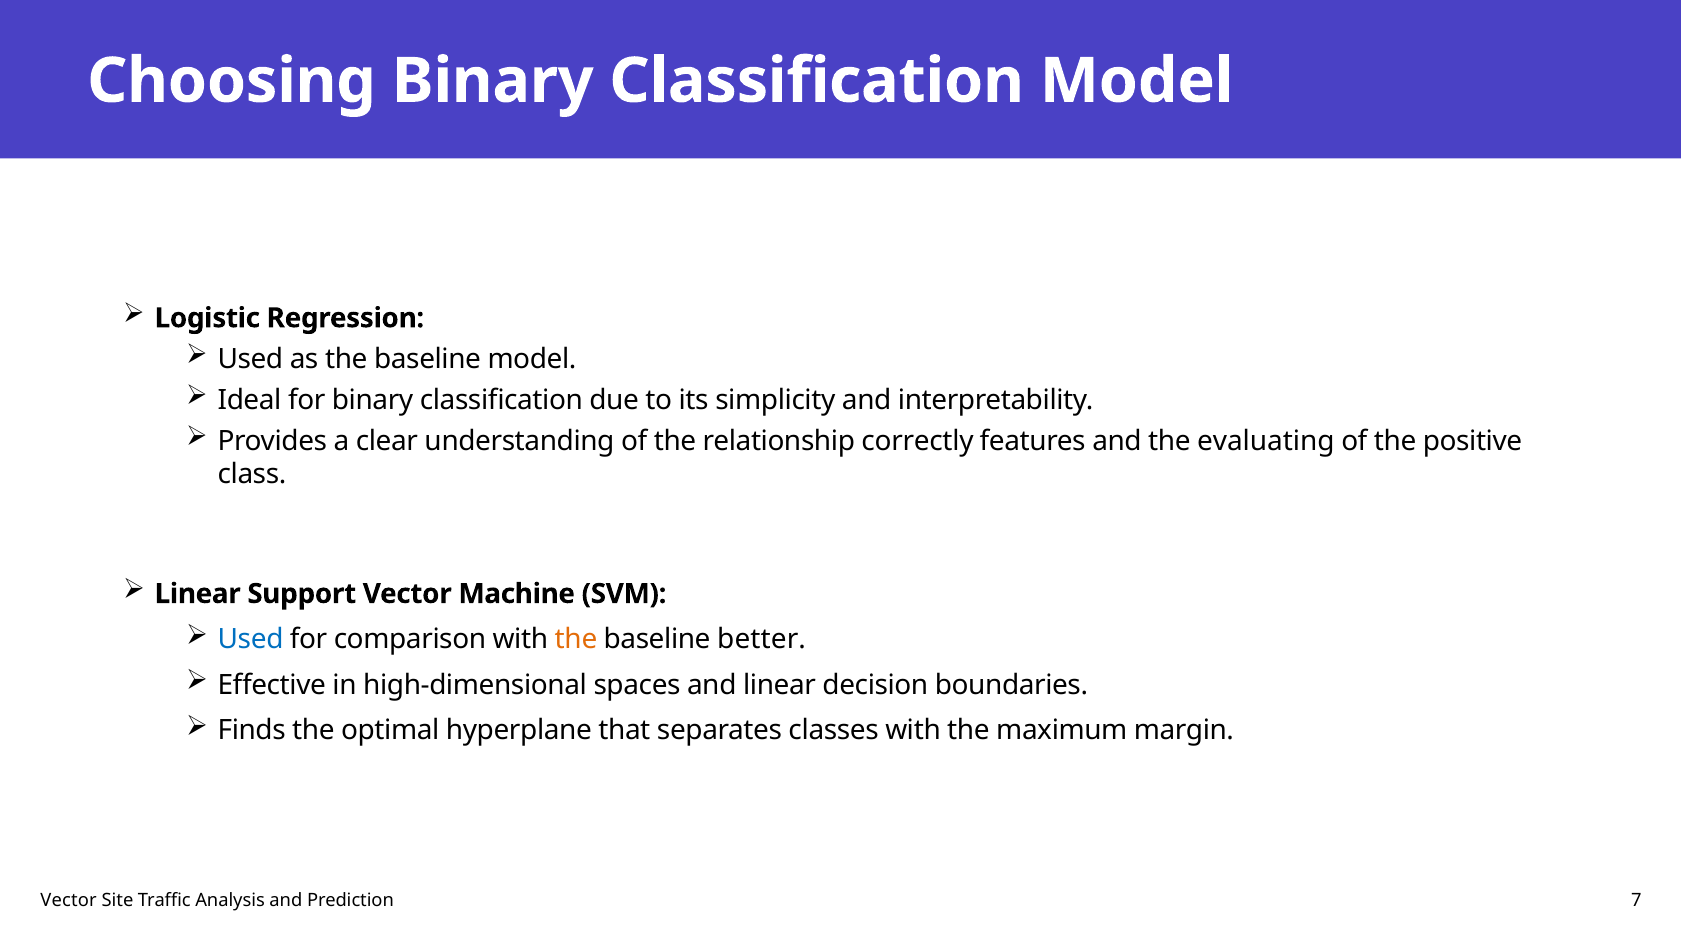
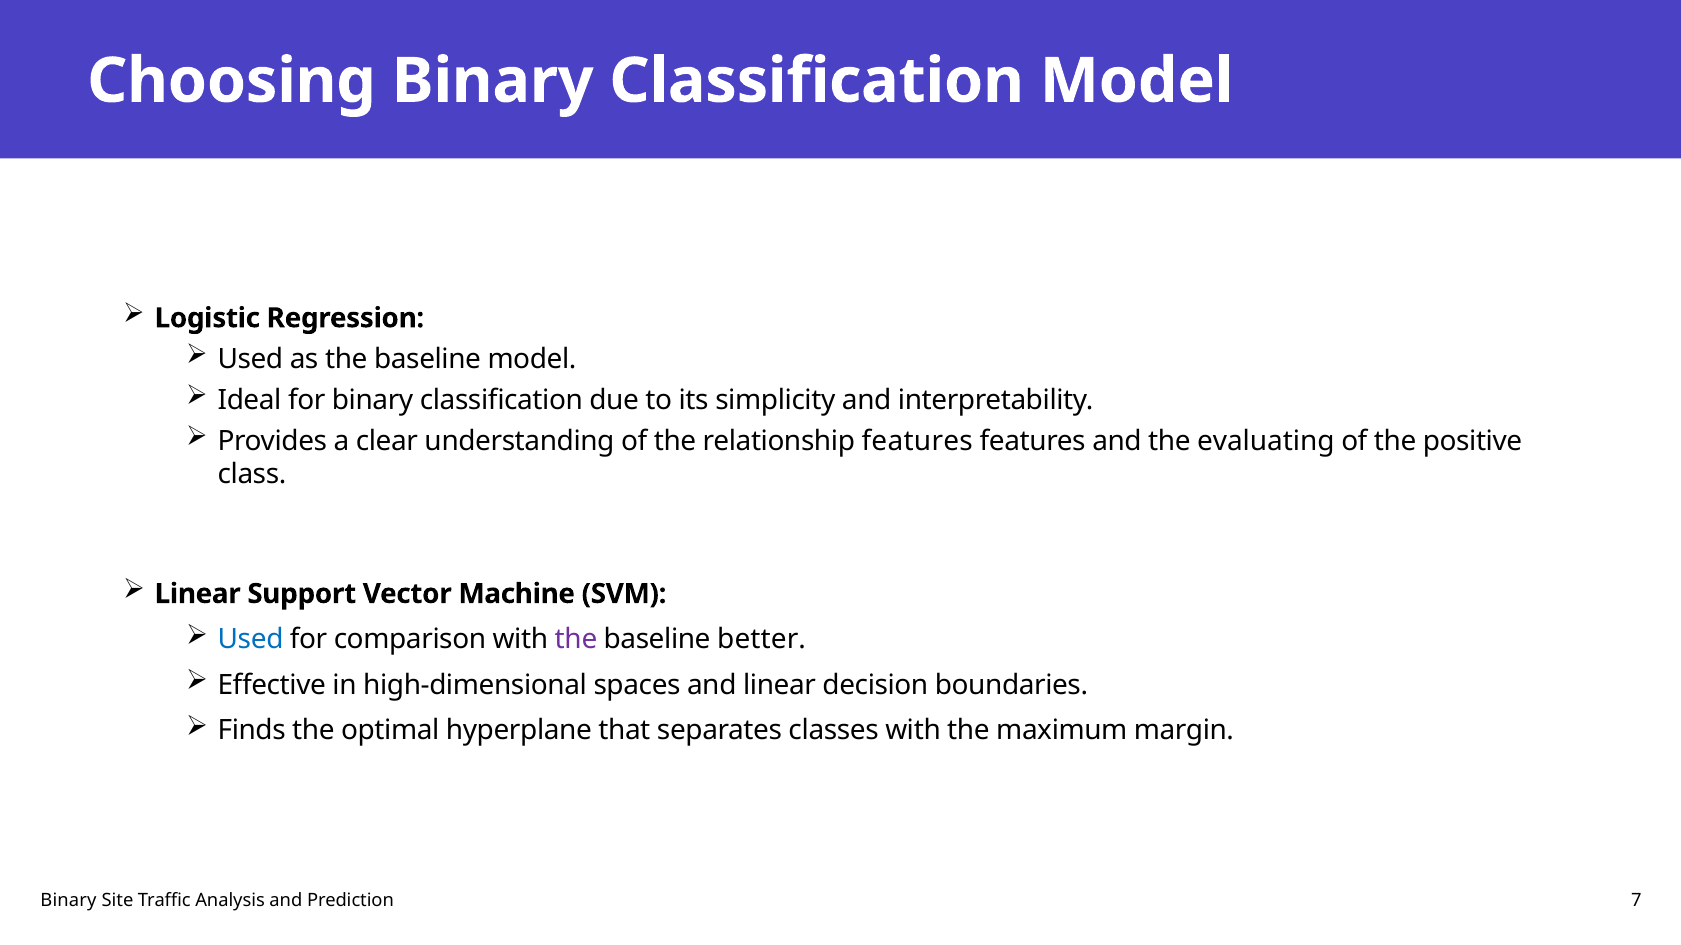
relationship correctly: correctly -> features (917, 442)
the colour: orange -> purple (576, 640)
Vector: Vector -> Binary (69, 901)
